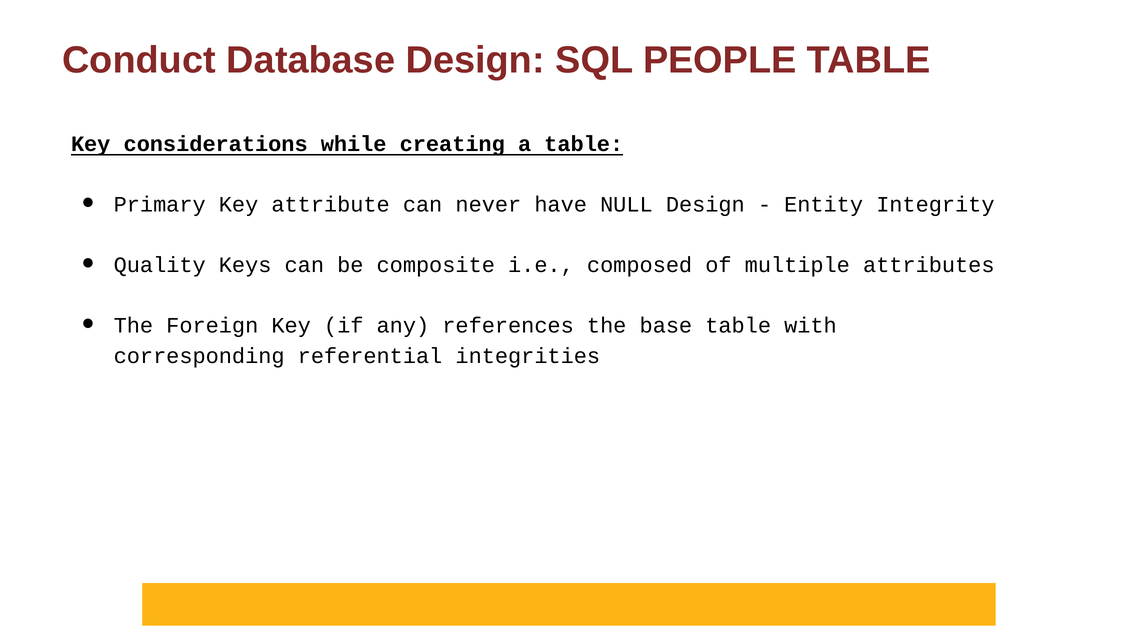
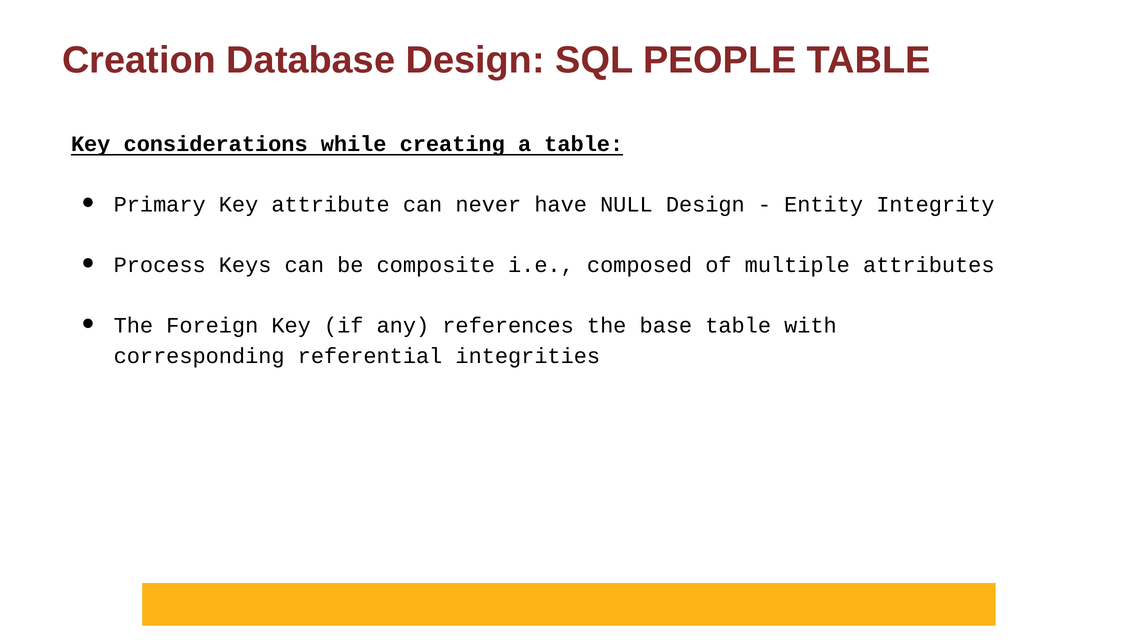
Conduct: Conduct -> Creation (139, 60)
Quality: Quality -> Process (160, 265)
